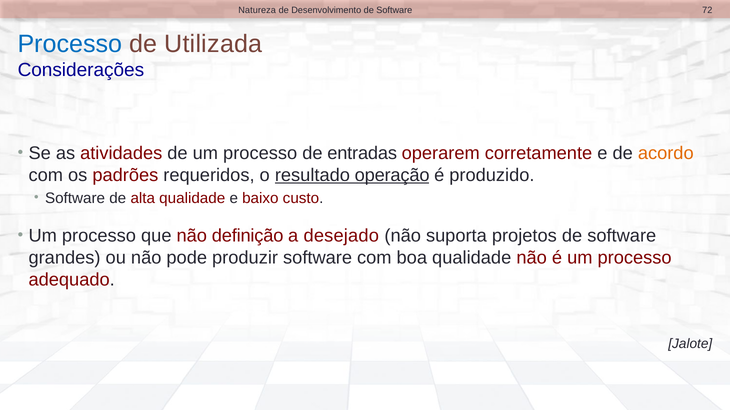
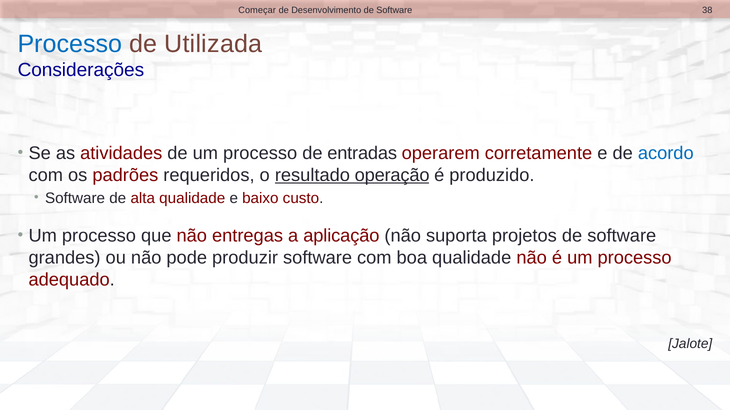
Natureza: Natureza -> Começar (257, 10)
72: 72 -> 38 (707, 10)
acordo colour: orange -> blue (666, 154)
definição: definição -> entregas (248, 236)
desejado: desejado -> aplicação (341, 236)
